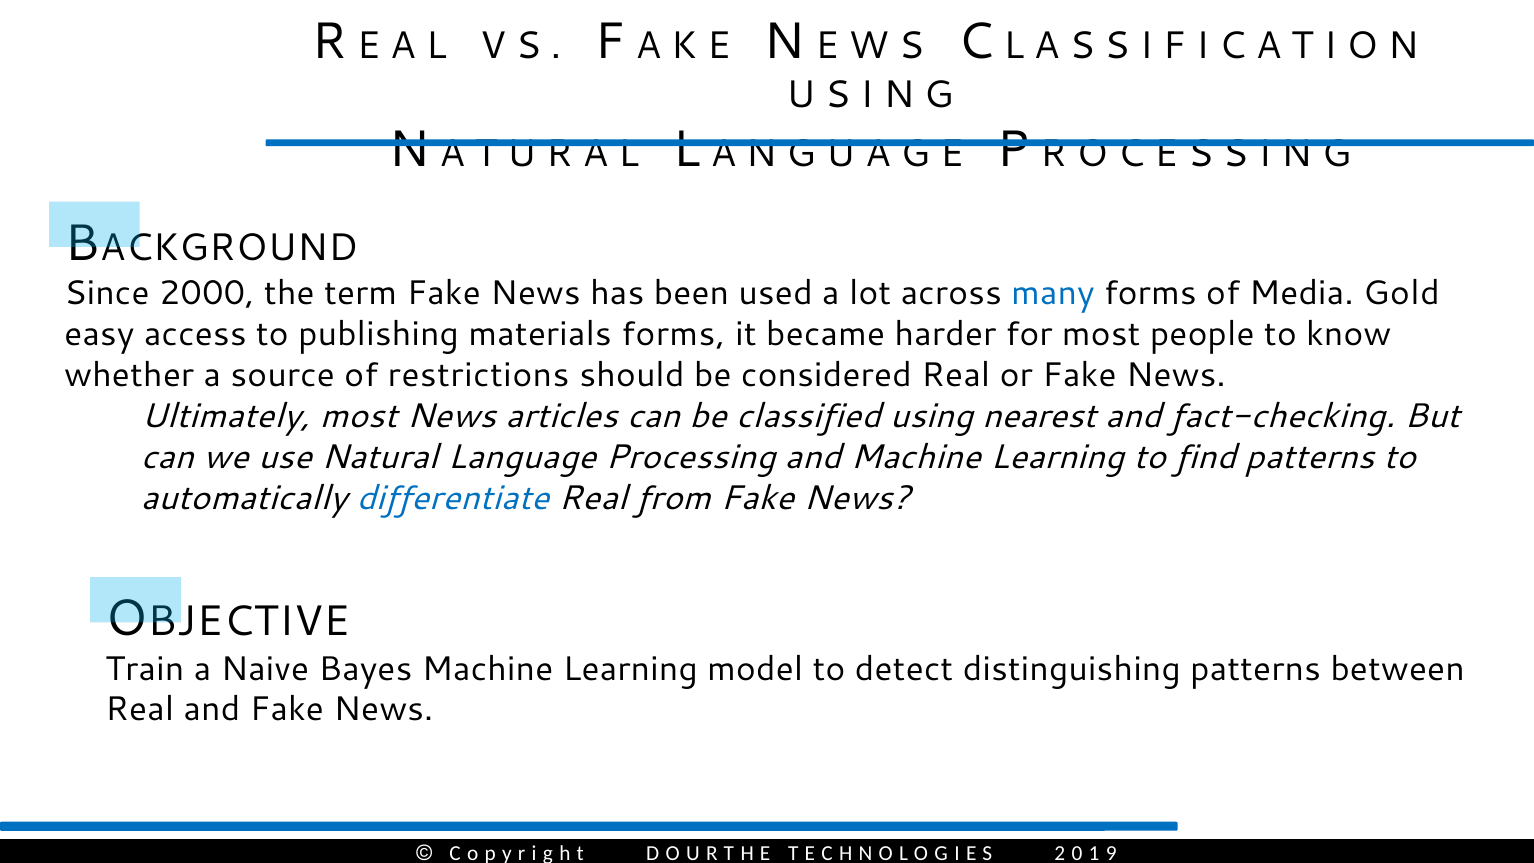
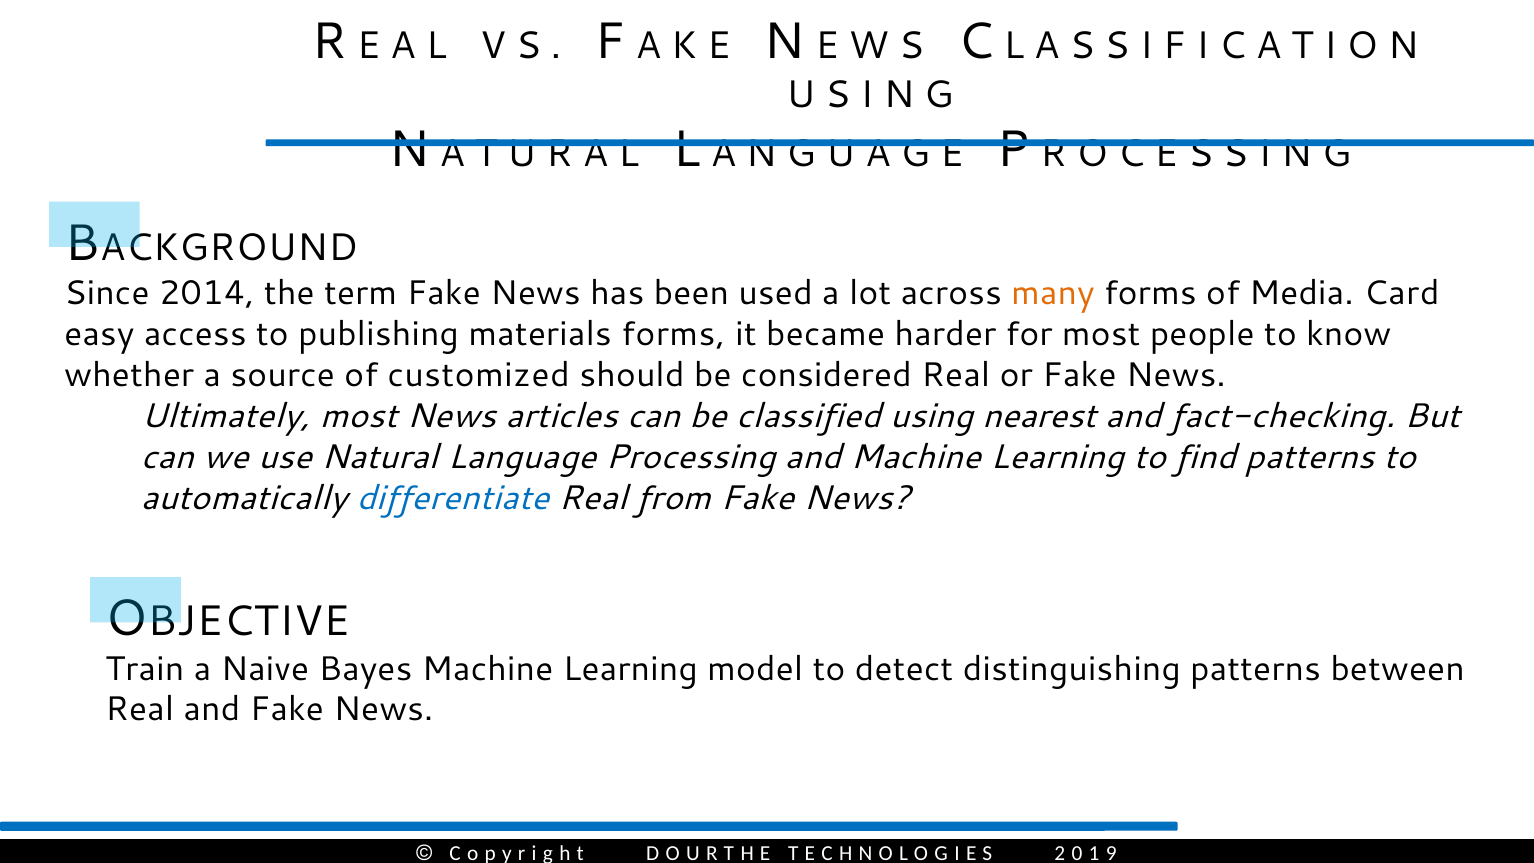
2000: 2000 -> 2014 (207, 293)
many colour: blue -> orange (1053, 293)
Gold: Gold -> Card (1402, 293)
restrictions: restrictions -> customized (479, 375)
